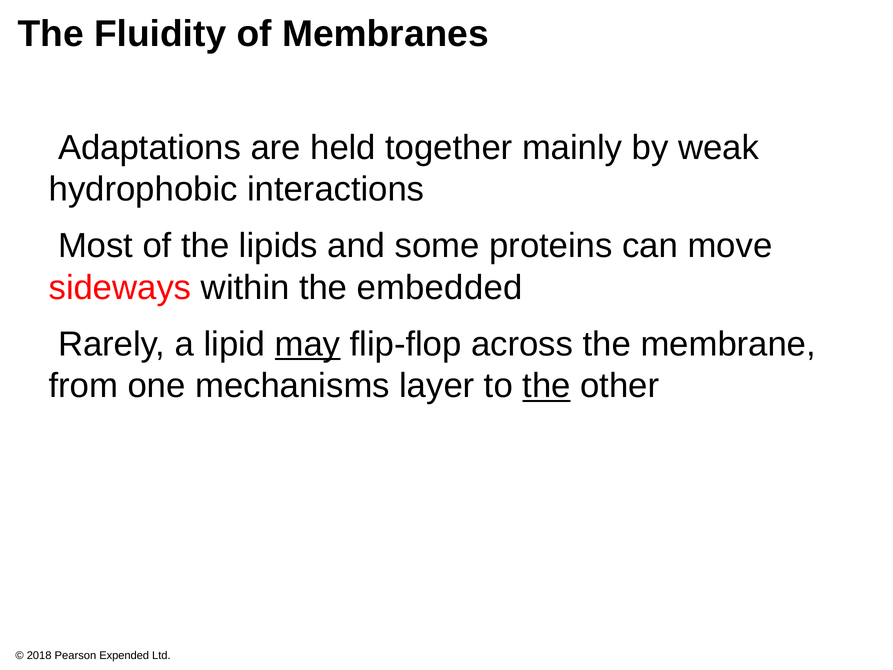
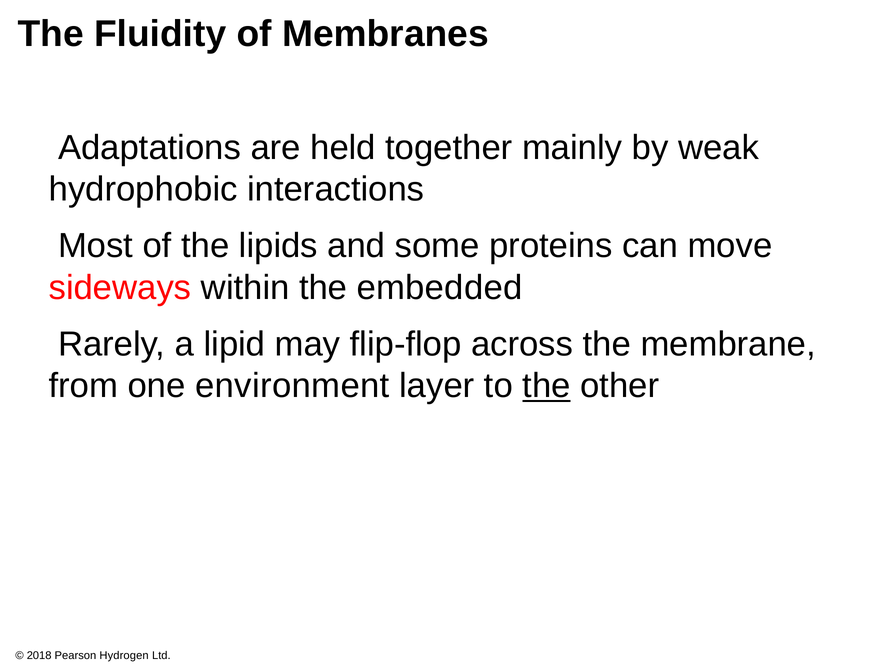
may underline: present -> none (308, 344)
mechanisms: mechanisms -> environment (292, 386)
Expended: Expended -> Hydrogen (124, 655)
